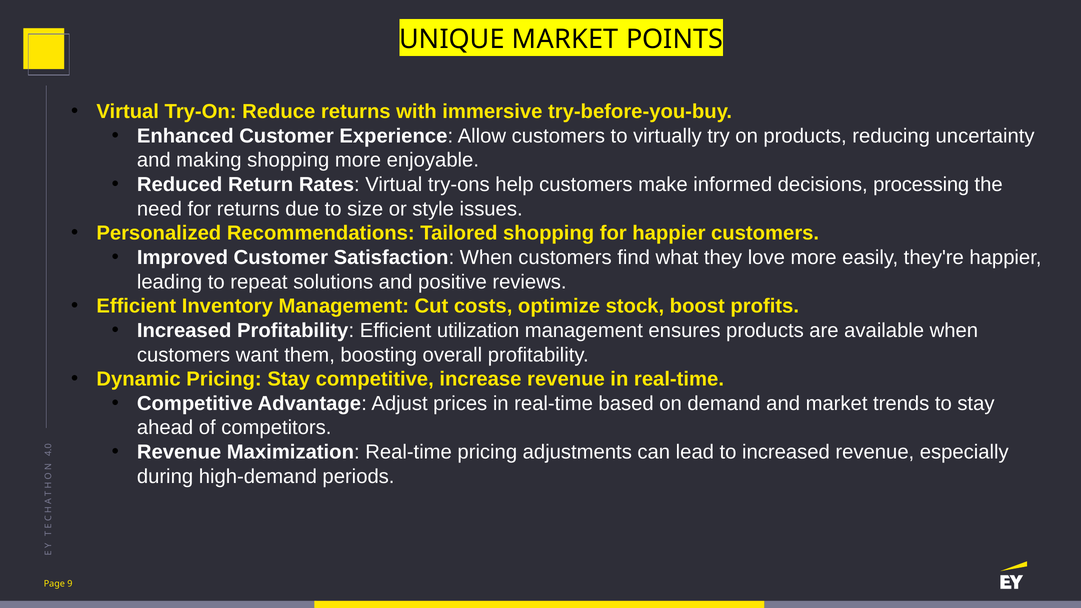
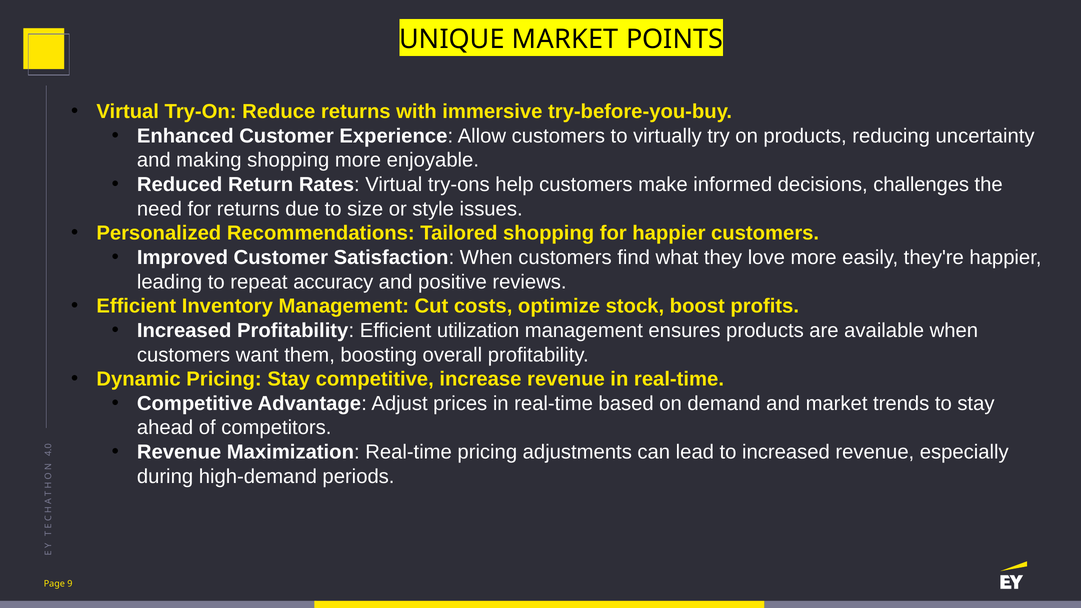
processing: processing -> challenges (921, 185)
solutions: solutions -> accuracy (333, 282)
